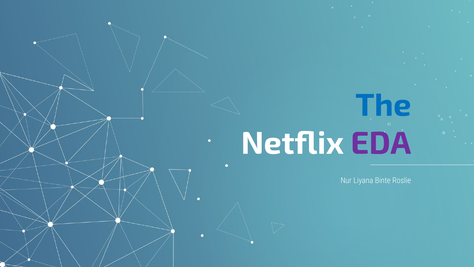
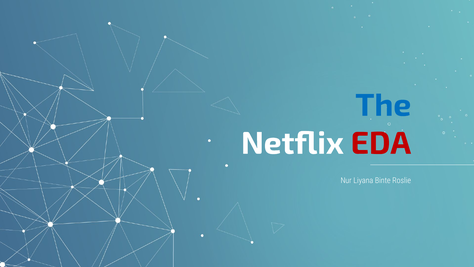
EDA colour: purple -> red (381, 143)
